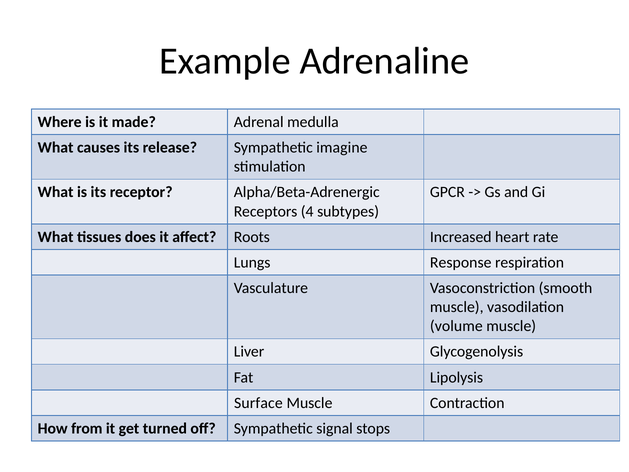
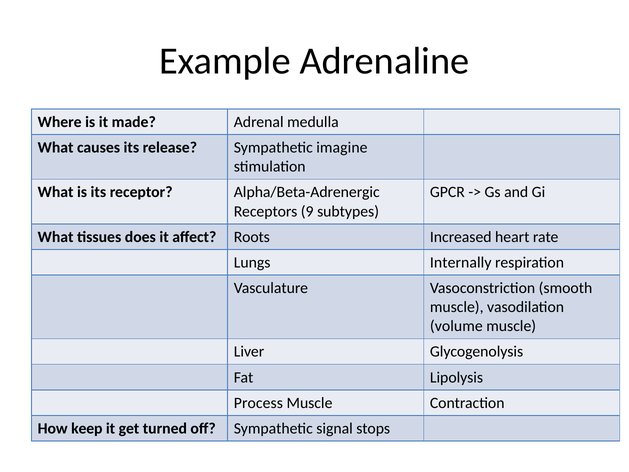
4: 4 -> 9 (307, 211)
Response: Response -> Internally (461, 262)
Surface: Surface -> Process (258, 403)
from: from -> keep (87, 428)
